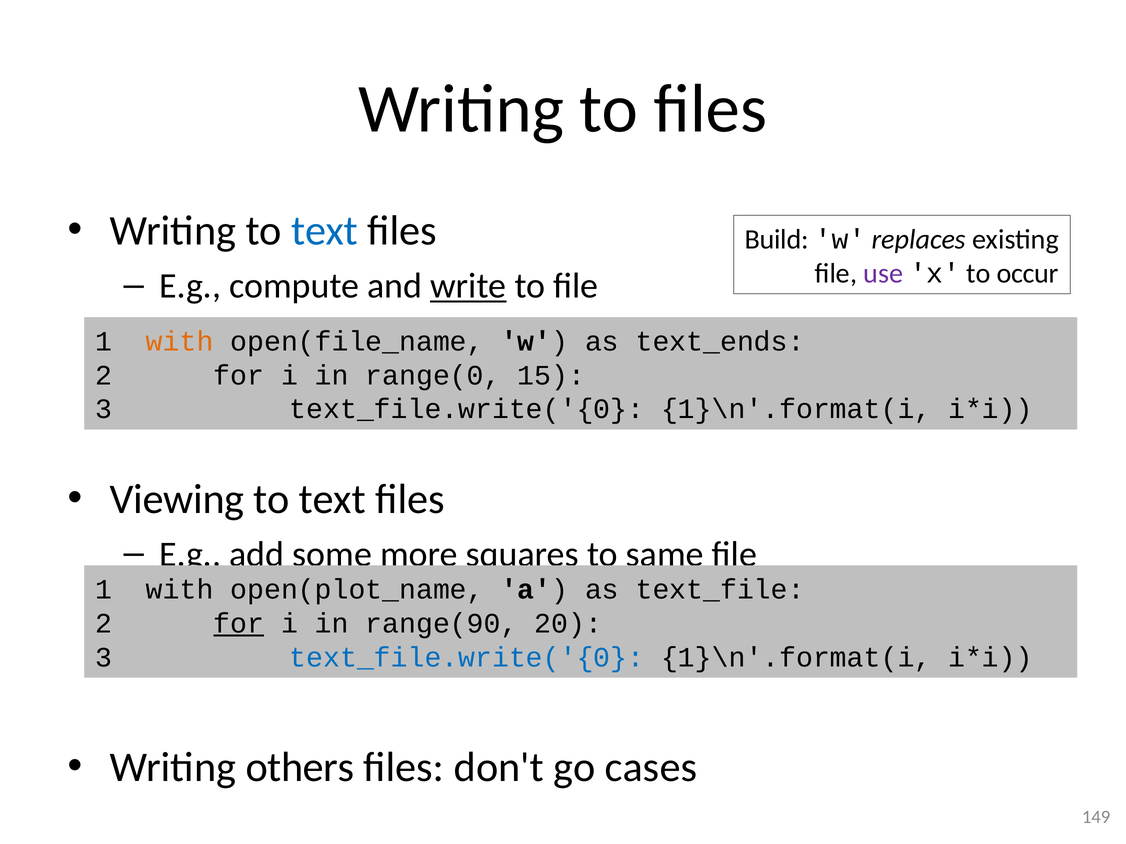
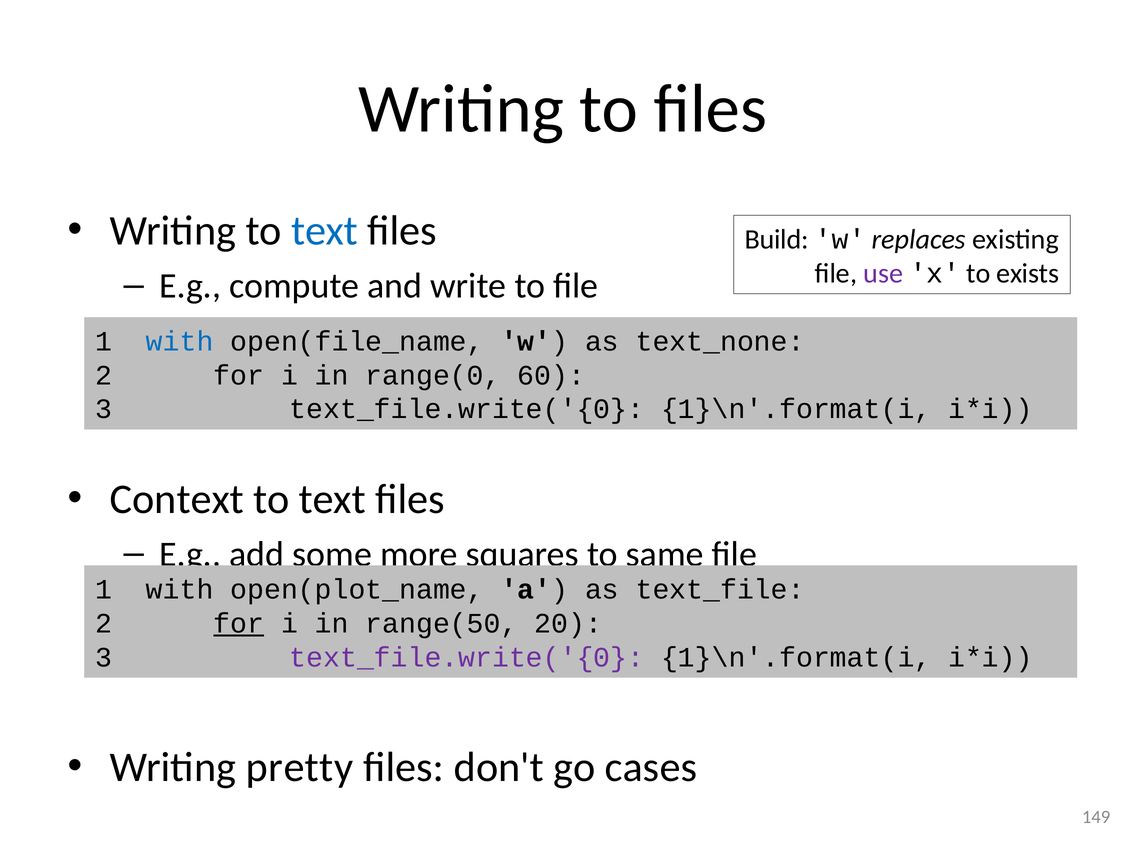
occur: occur -> exists (1028, 273)
write underline: present -> none (468, 286)
with colour: orange -> blue (180, 342)
text_ends: text_ends -> text_none (720, 342)
15: 15 -> 60 (551, 376)
Viewing: Viewing -> Context (177, 499)
range(90: range(90 -> range(50 (441, 624)
text_file.write('{0 colour: blue -> purple (467, 658)
others: others -> pretty (299, 768)
